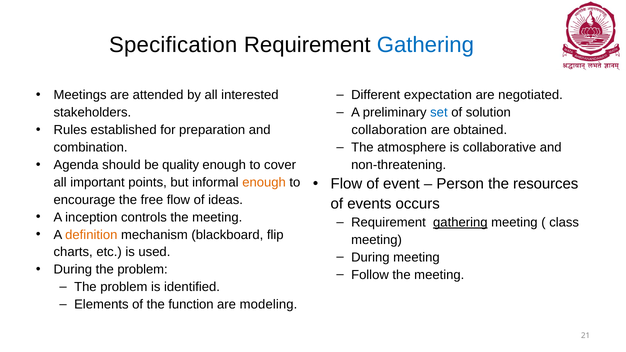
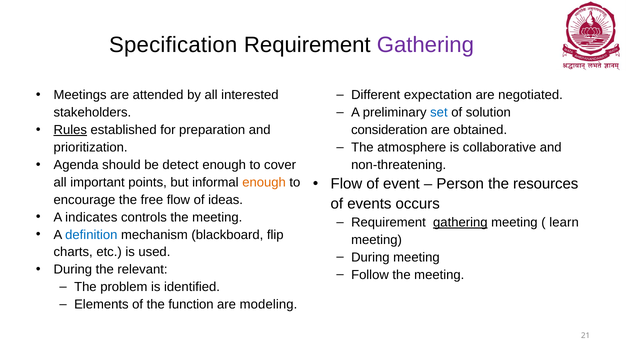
Gathering colour: blue -> purple (425, 45)
Rules underline: none -> present (70, 130)
collaboration: collaboration -> consideration (389, 130)
combination: combination -> prioritization (91, 148)
quality: quality -> detect (181, 165)
inception: inception -> indicates (91, 217)
class: class -> learn (564, 223)
definition colour: orange -> blue (91, 235)
During the problem: problem -> relevant (142, 270)
